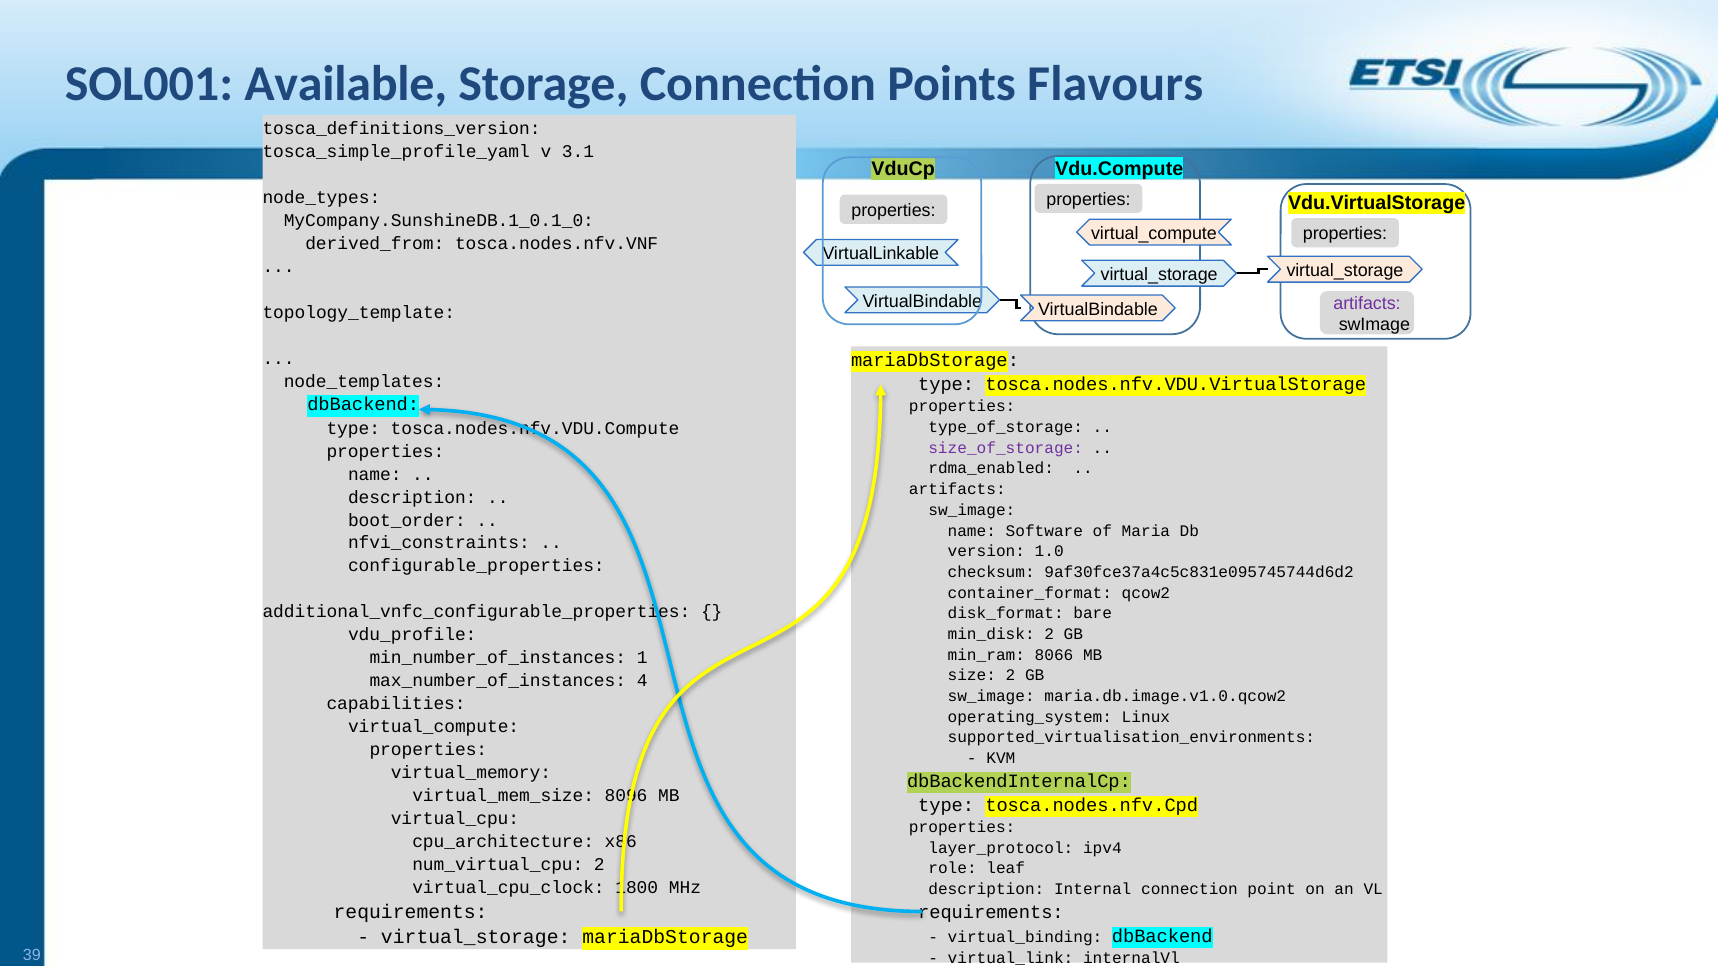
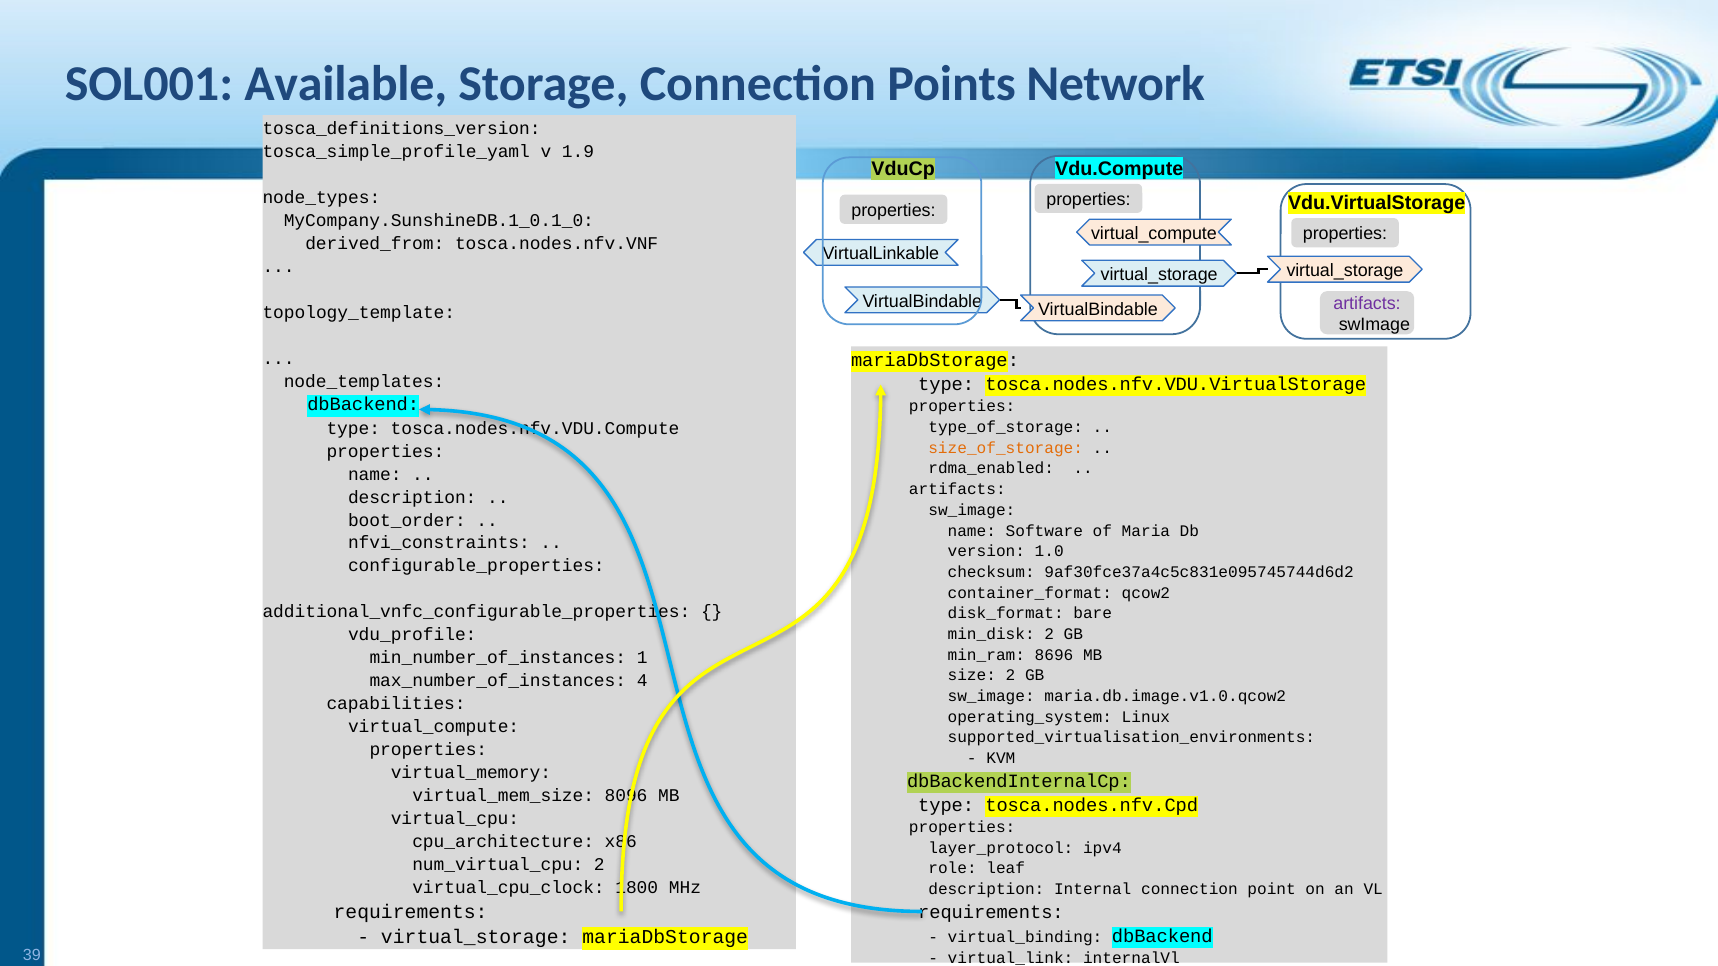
Flavours: Flavours -> Network (1116, 84)
3.1: 3.1 -> 1.9 (578, 151)
size_of_storage colour: purple -> orange (1006, 448)
8066: 8066 -> 8696 (1054, 655)
